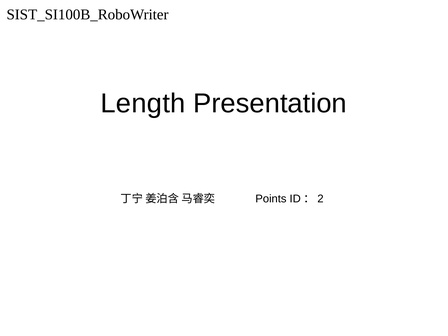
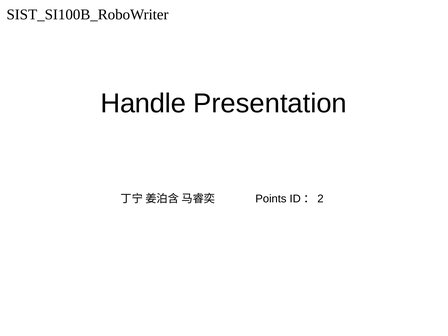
Length: Length -> Handle (143, 104)
